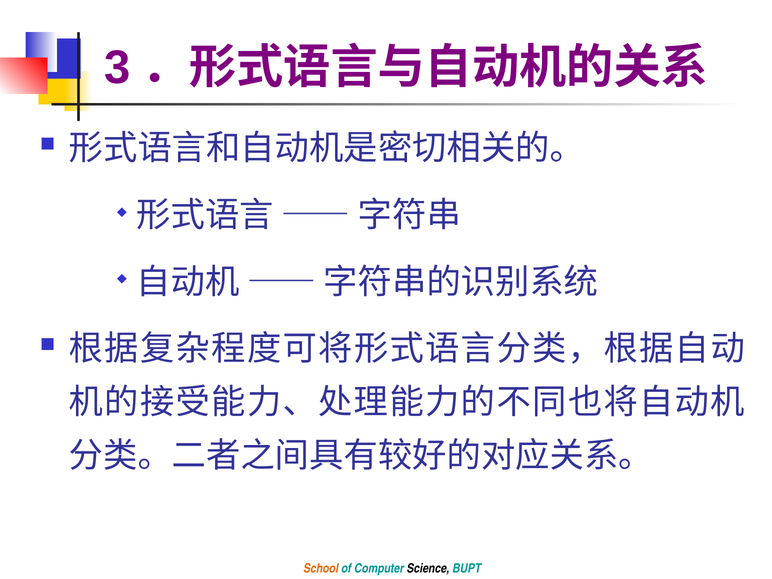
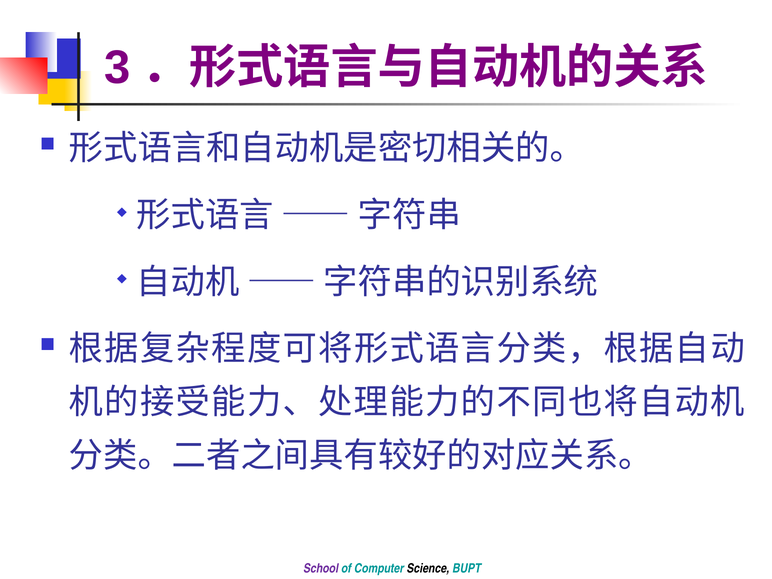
School colour: orange -> purple (321, 568)
